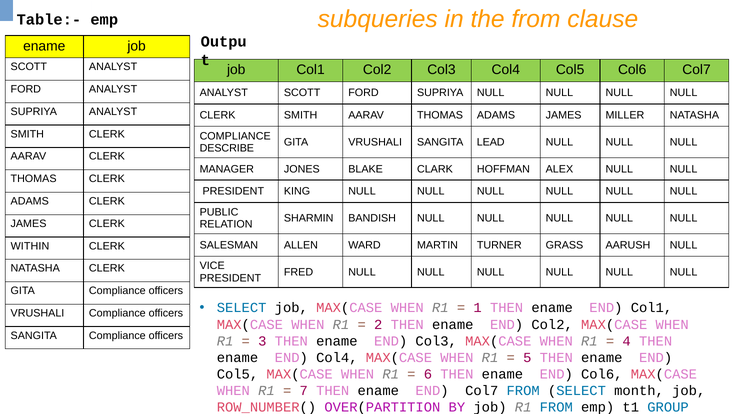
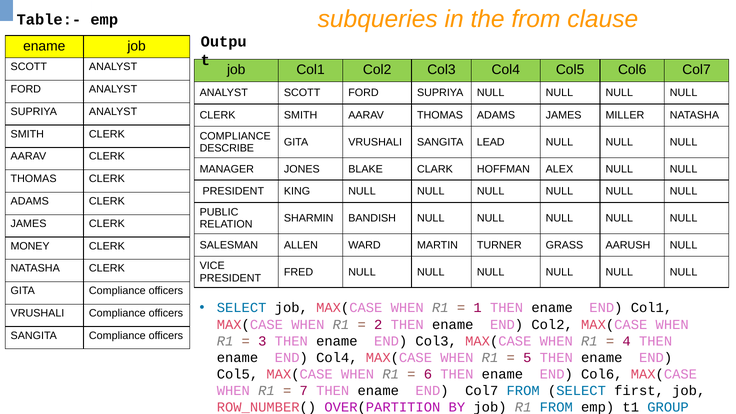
WITHIN: WITHIN -> MONEY (30, 246)
month: month -> first (639, 391)
